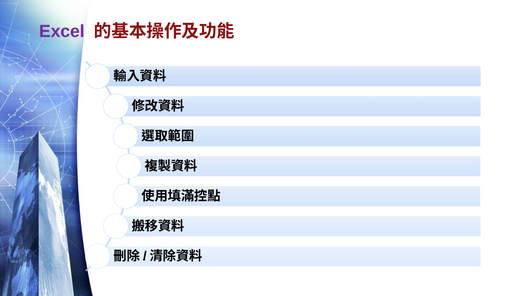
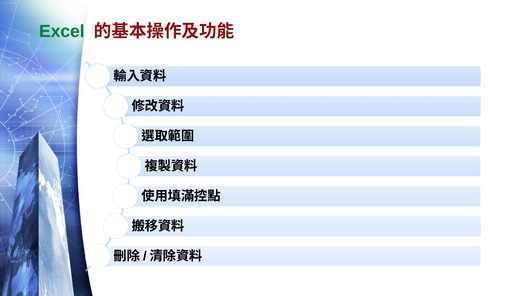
Excel colour: purple -> green (62, 31)
